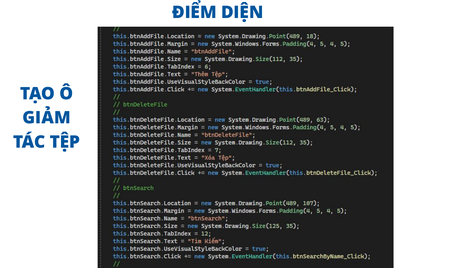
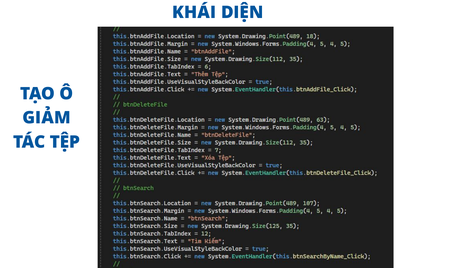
ĐIỂM: ĐIỂM -> KHÁI (194, 13)
